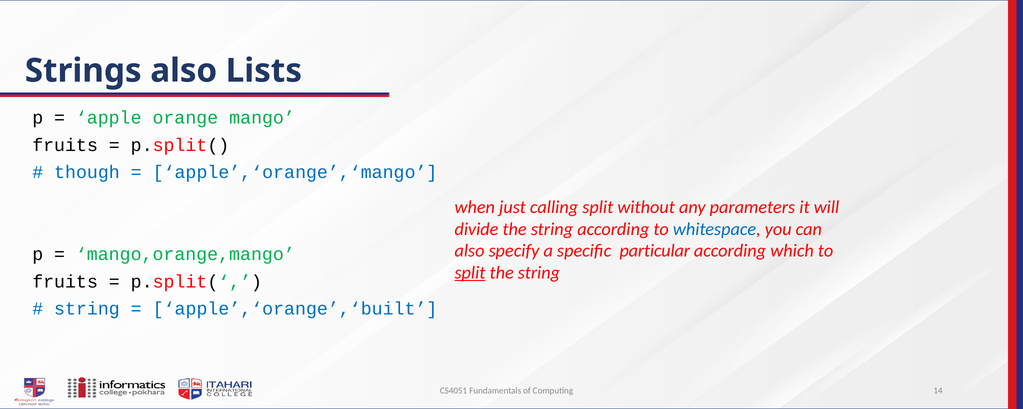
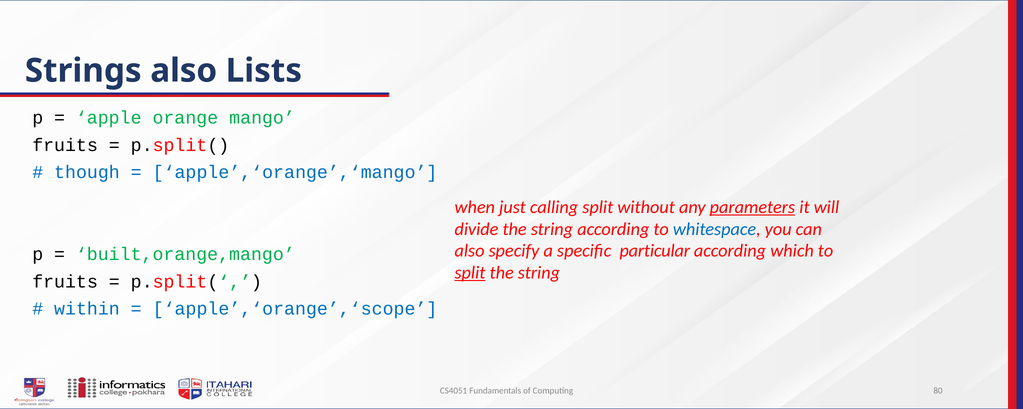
parameters underline: none -> present (752, 207)
mango,orange,mango: mango,orange,mango -> built,orange,mango (185, 254)
string: string -> within (87, 309)
apple’,‘orange’,‘built: apple’,‘orange’,‘built -> apple’,‘orange’,‘scope (295, 309)
14: 14 -> 80 (938, 391)
